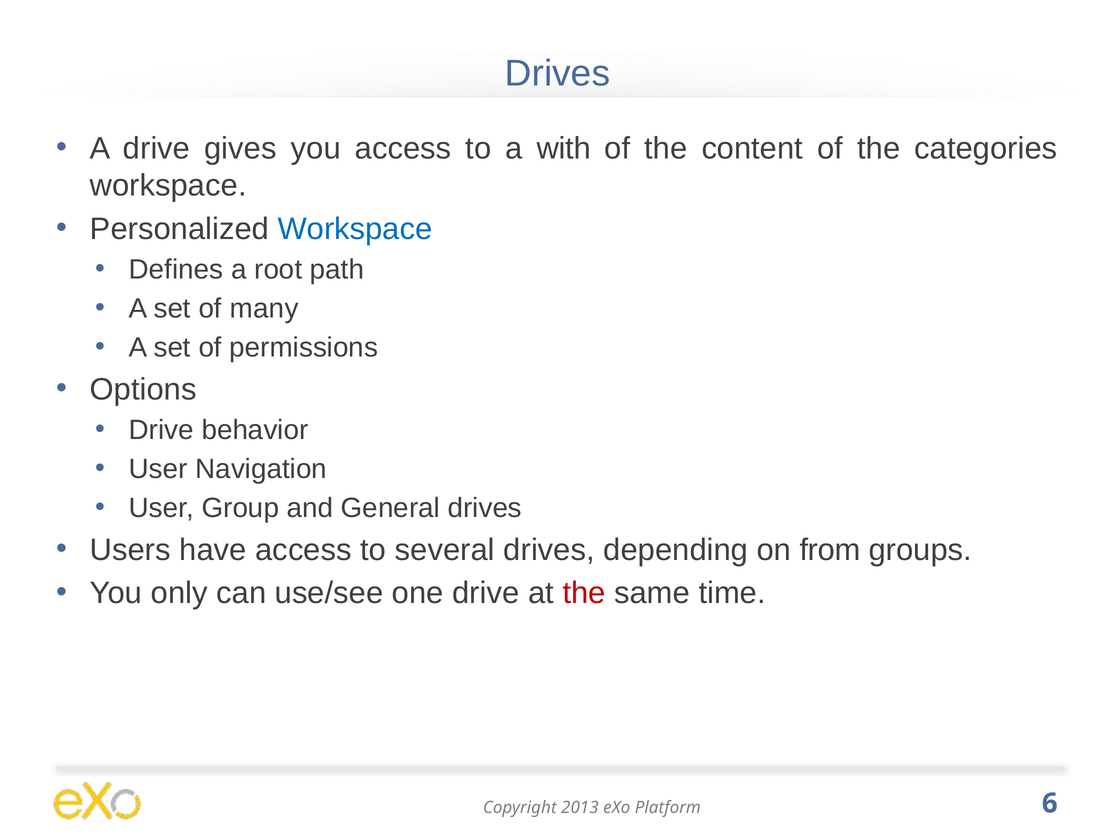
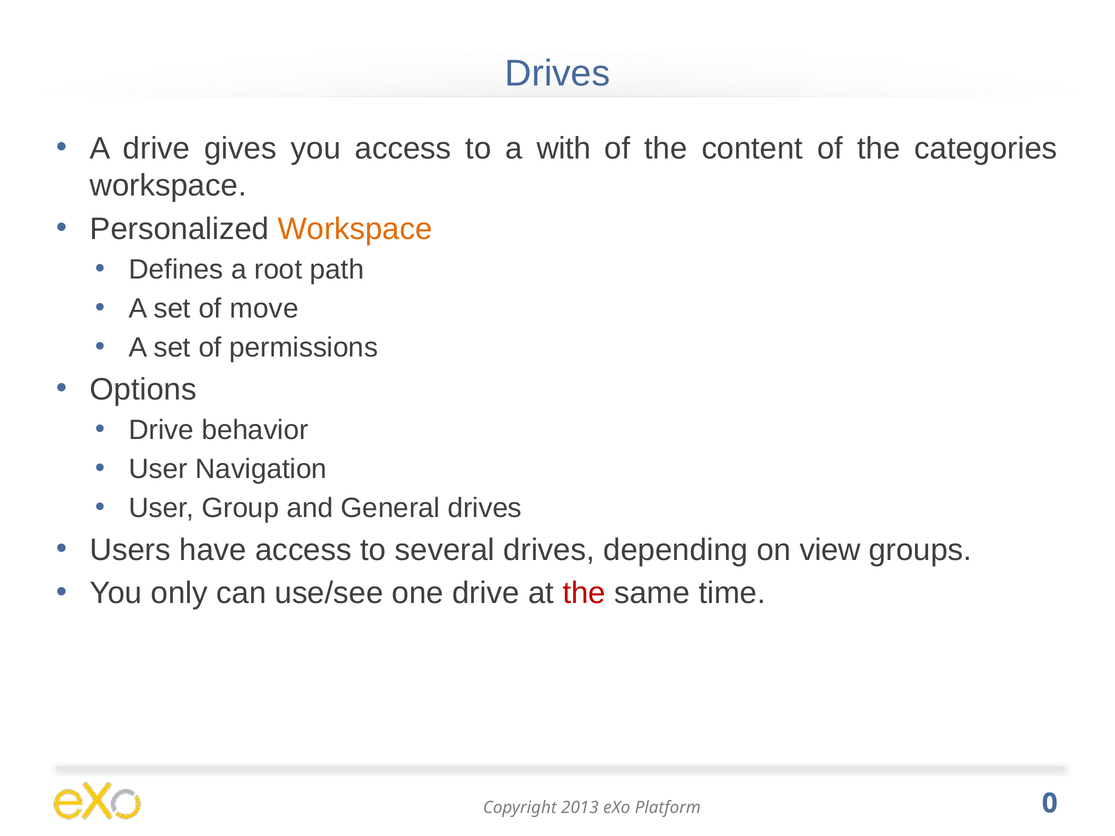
Workspace colour: blue -> orange (355, 229)
many: many -> move (264, 309)
from: from -> view (830, 550)
6: 6 -> 0 (1050, 804)
